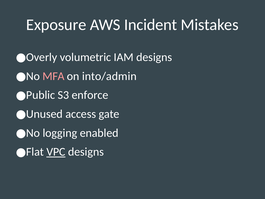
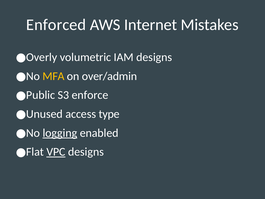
Exposure: Exposure -> Enforced (56, 25)
Incident: Incident -> Internet (151, 25)
MFA colour: pink -> yellow (54, 76)
into/admin: into/admin -> over/admin (109, 76)
gate: gate -> type (109, 114)
logging underline: none -> present (60, 133)
